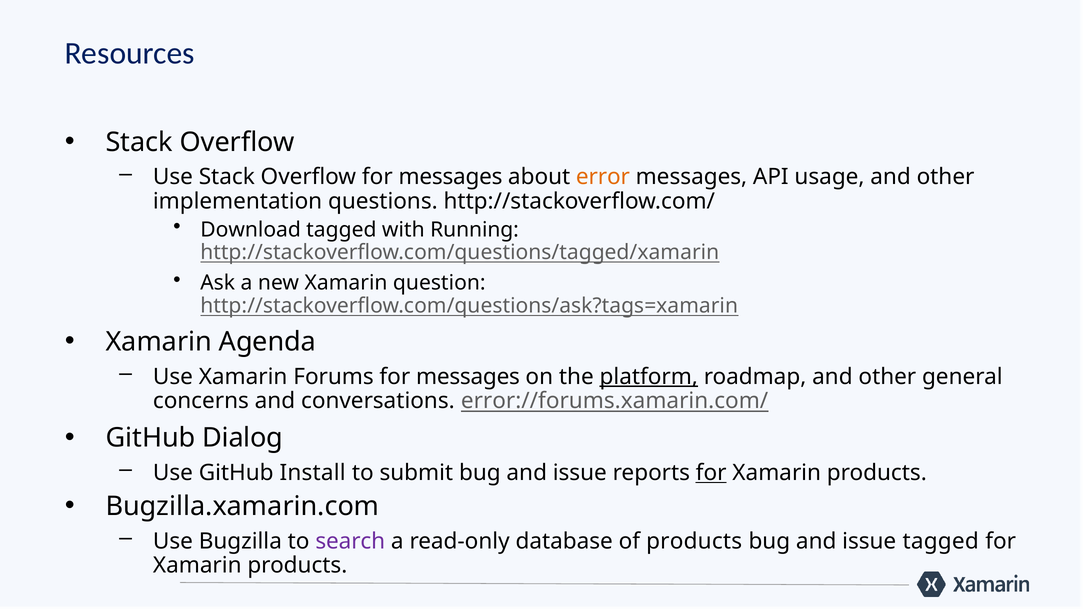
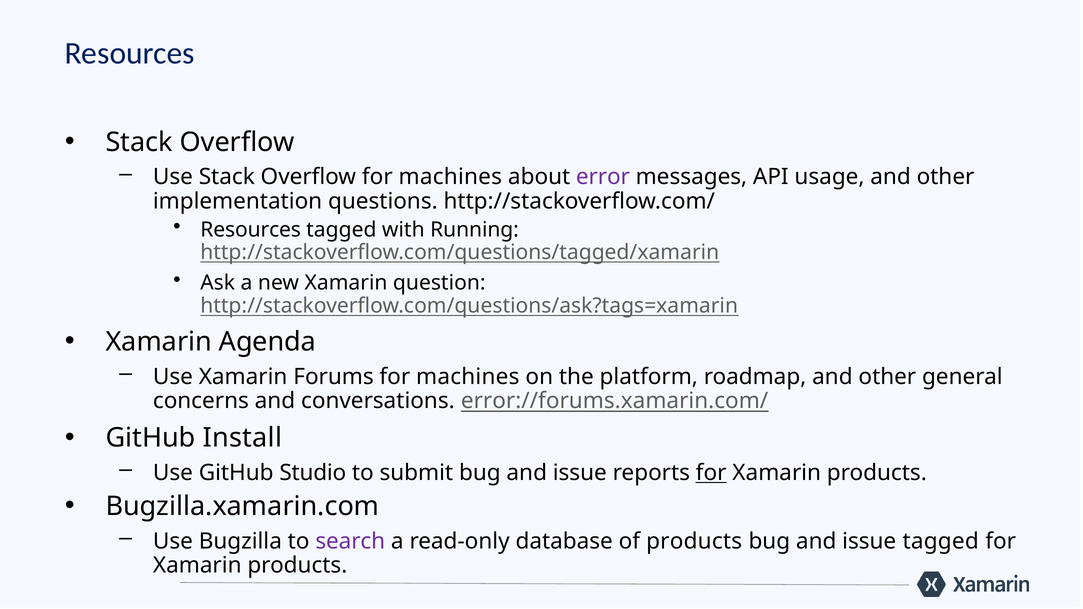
Overflow for messages: messages -> machines (450, 177)
error colour: orange -> purple (603, 177)
Download: Download -> Resources (251, 230)
Forums for messages: messages -> machines (468, 377)
platform underline: present -> none (649, 377)
Dialog: Dialog -> Install (242, 438)
Install: Install -> Studio (313, 473)
